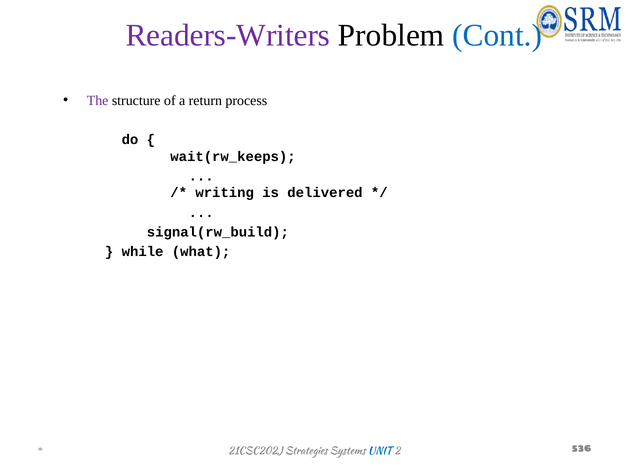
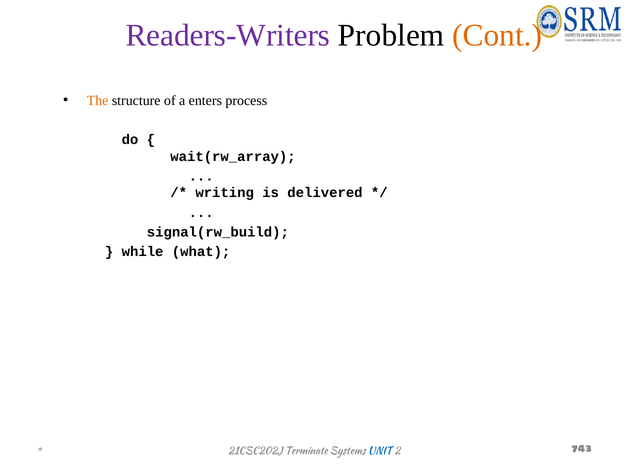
Cont colour: blue -> orange (497, 35)
The colour: purple -> orange (98, 101)
return: return -> enters (205, 101)
wait(rw_keeps: wait(rw_keeps -> wait(rw_array (233, 156)
536: 536 -> 743 (582, 448)
Strategies: Strategies -> Terminate (306, 451)
